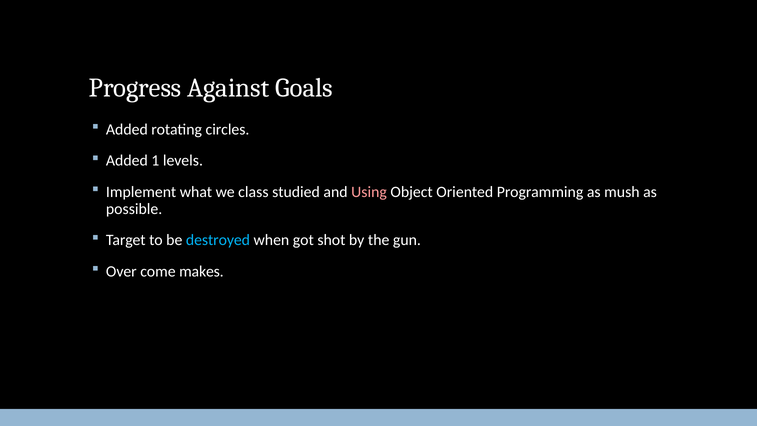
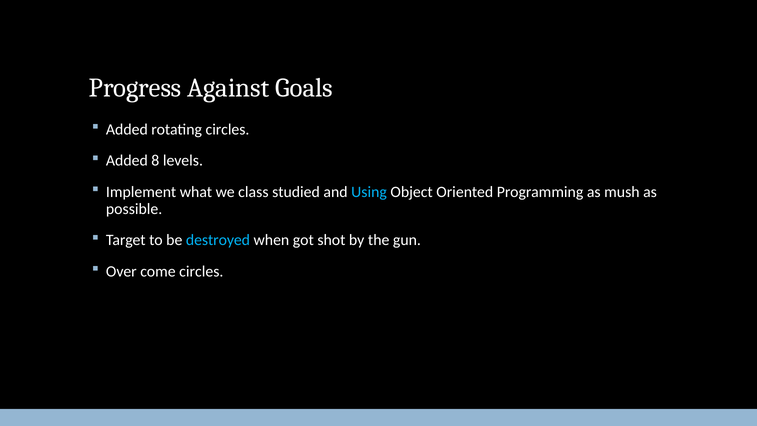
1: 1 -> 8 (155, 161)
Using colour: pink -> light blue (369, 192)
come makes: makes -> circles (201, 271)
